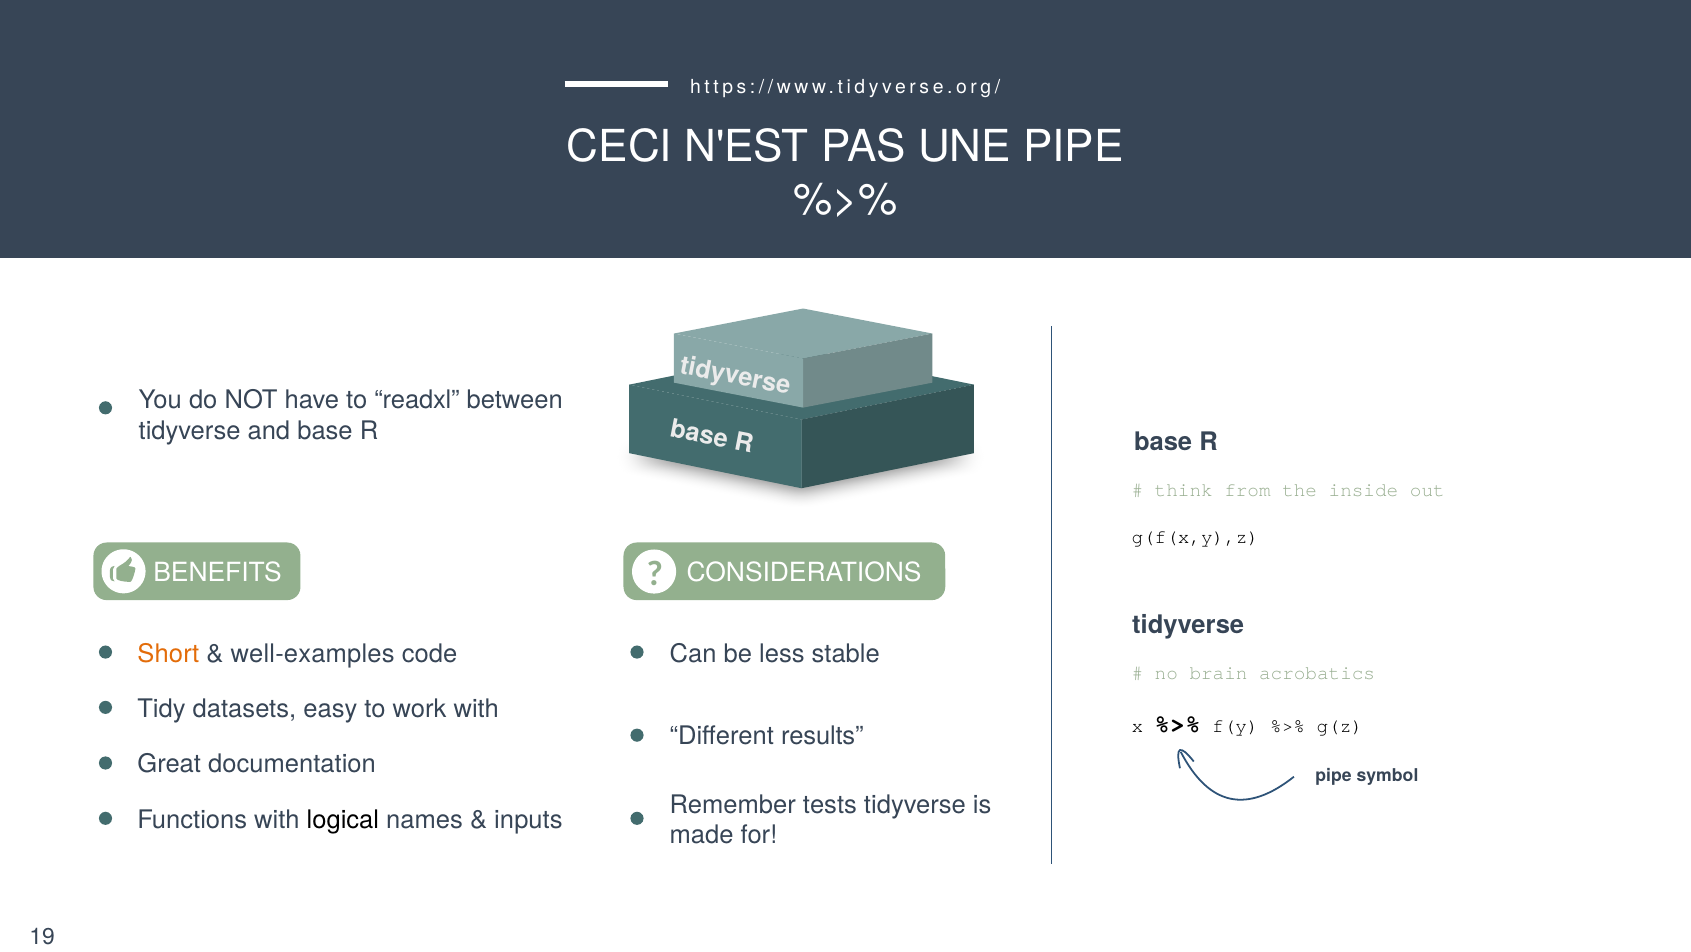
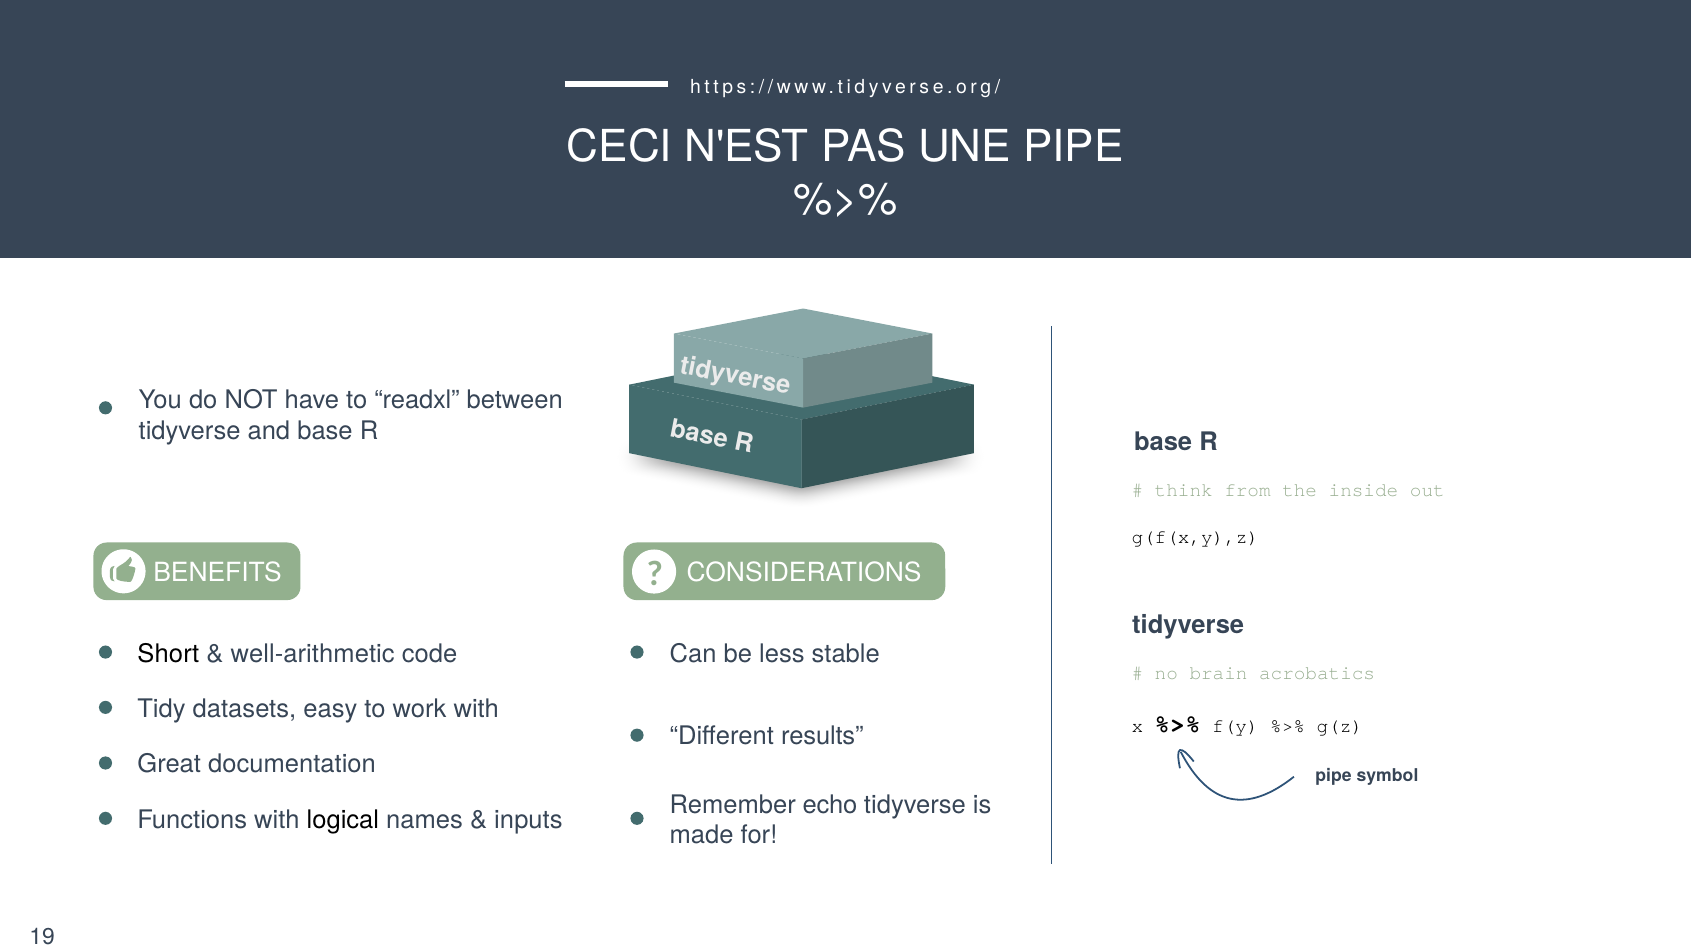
Short colour: orange -> black (168, 654)
well-examples: well-examples -> well-arithmetic (313, 654)
tests: tests -> echo (830, 804)
